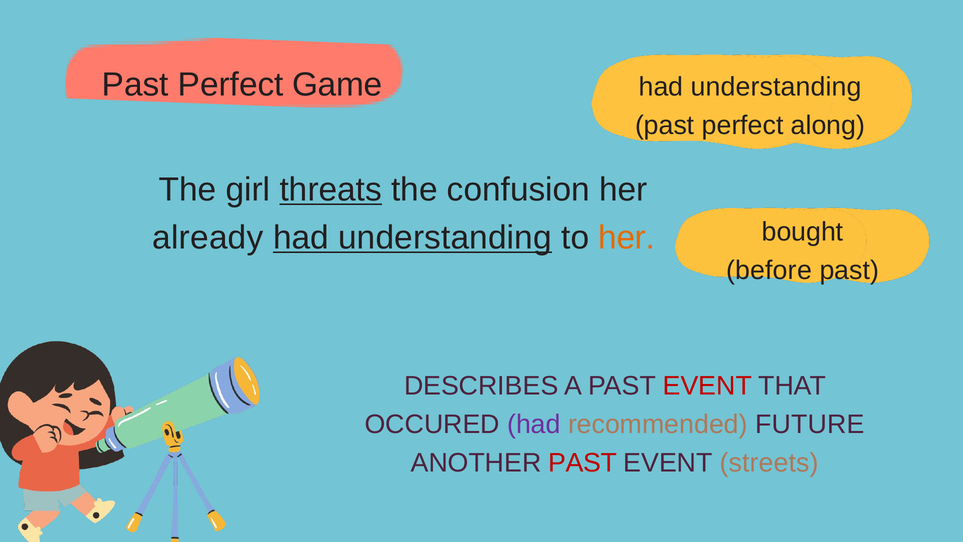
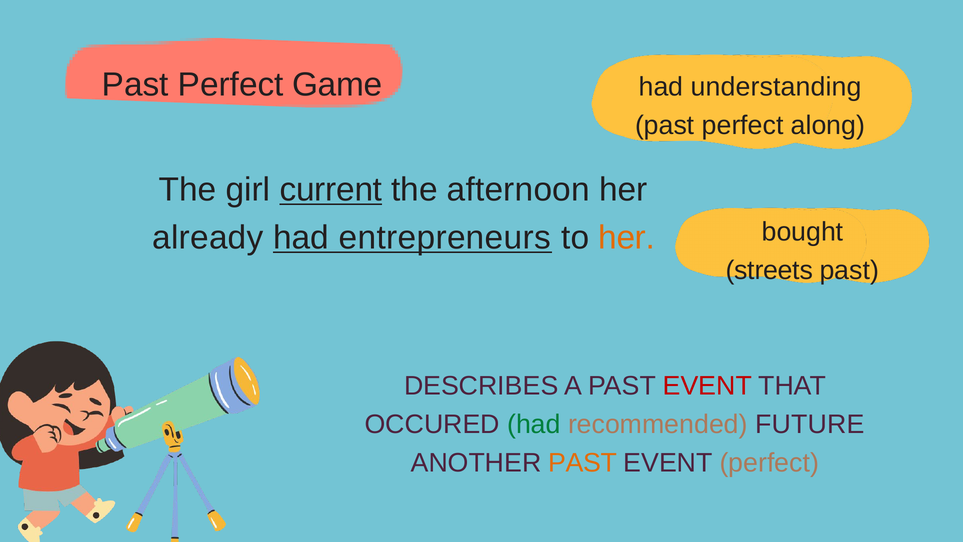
threats: threats -> current (331, 189)
confusion: confusion -> afternoon (518, 189)
understanding: understanding -> entrepreneurs (445, 238)
before: before -> streets (769, 270)
had colour: purple -> green (534, 424)
PAST colour: red -> orange (583, 462)
EVENT streets: streets -> perfect (769, 462)
